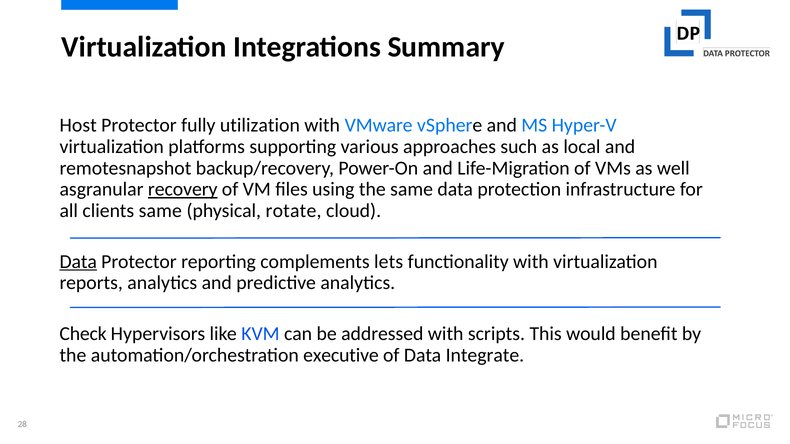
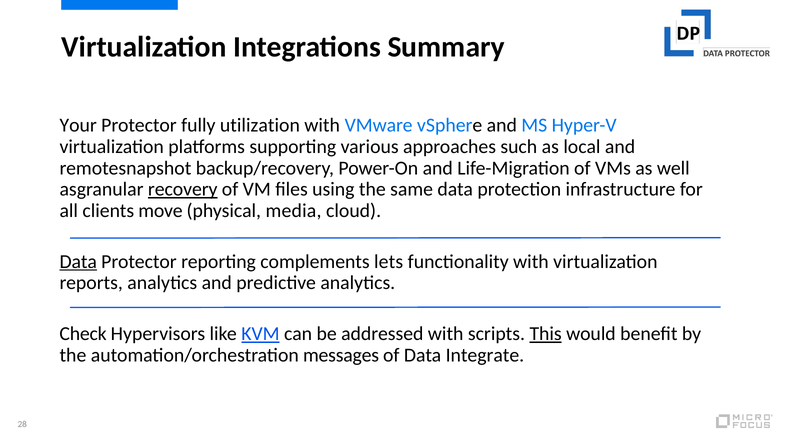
Host: Host -> Your (78, 126)
clients same: same -> move (160, 211)
rotate: rotate -> media (294, 211)
KVM underline: none -> present (260, 334)
This underline: none -> present (546, 334)
executive: executive -> messages (341, 355)
